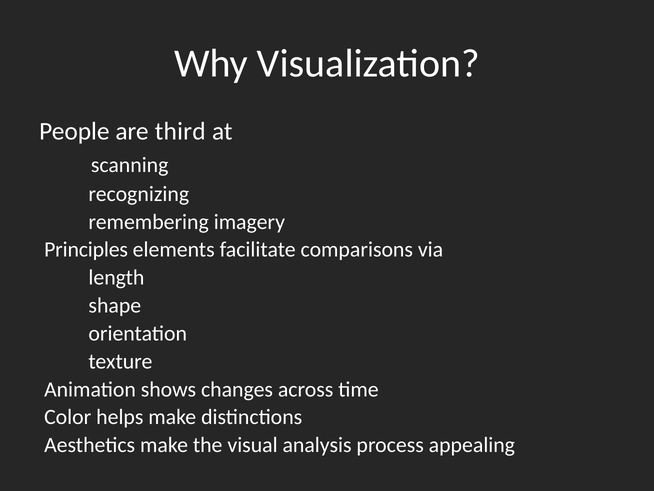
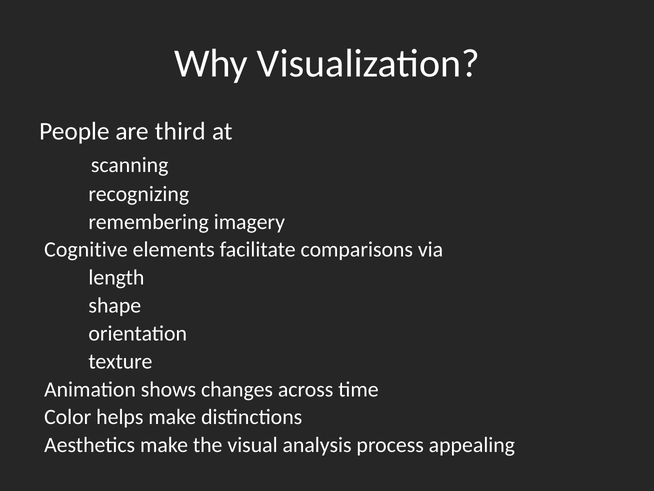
Principles: Principles -> Cognitive (86, 250)
